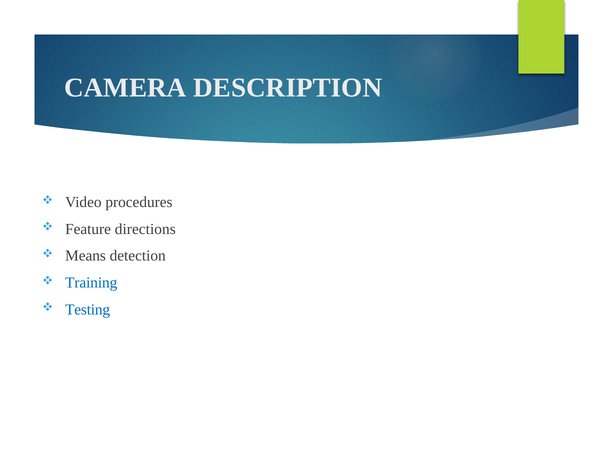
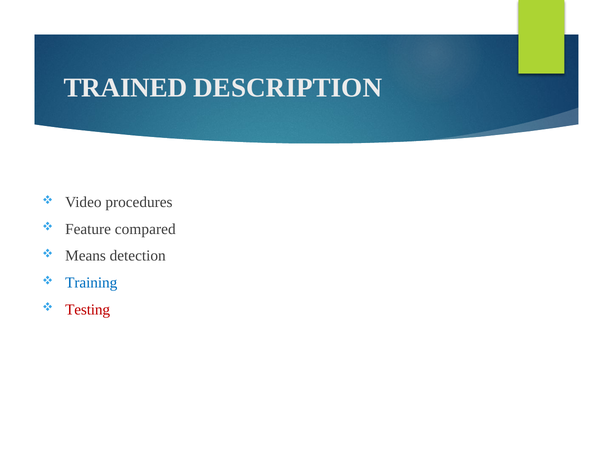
CAMERA: CAMERA -> TRAINED (125, 88)
directions: directions -> compared (145, 229)
Testing colour: blue -> red (88, 310)
